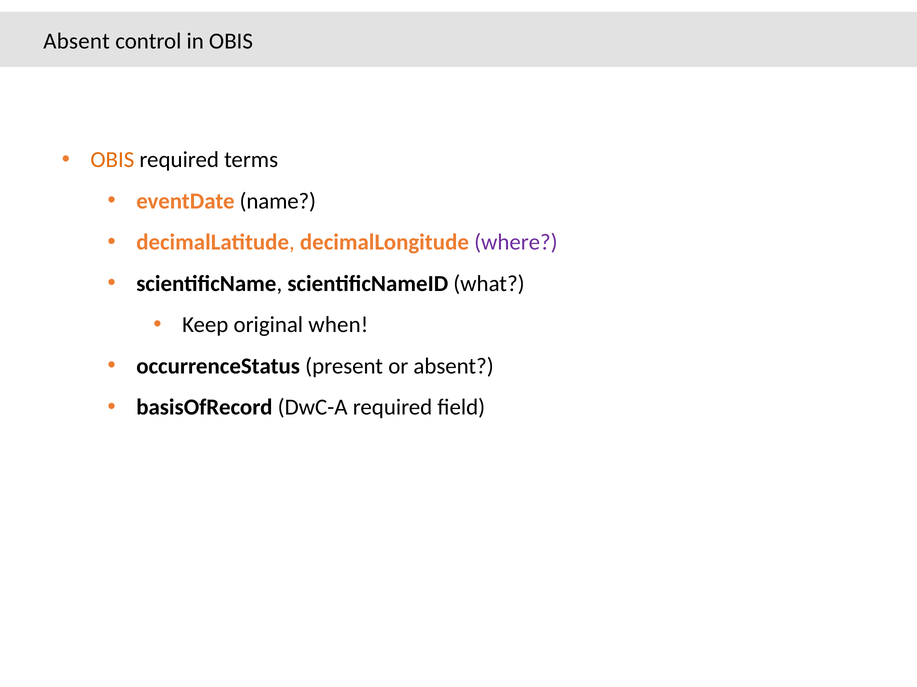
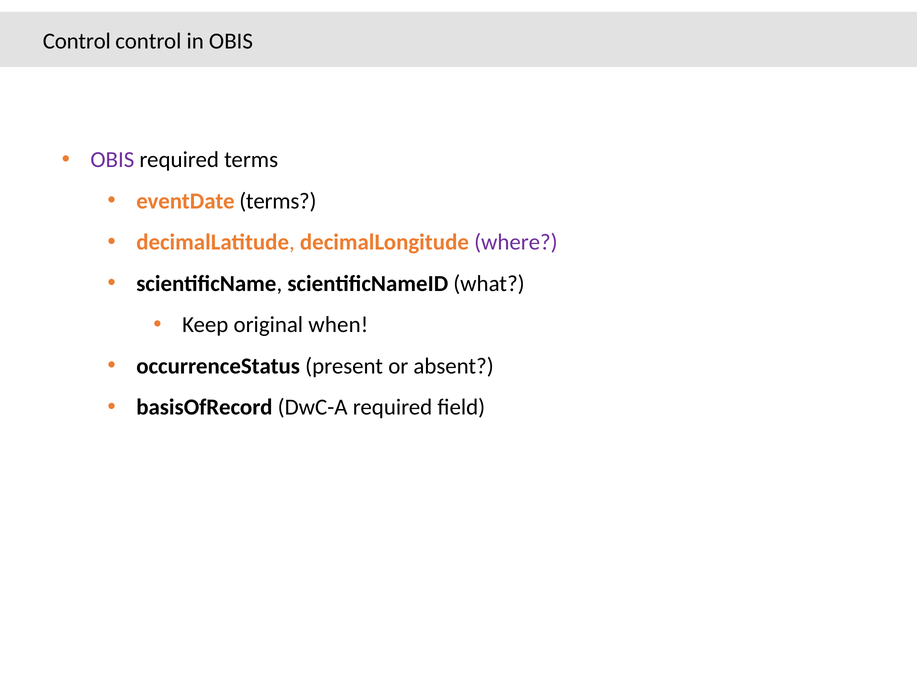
Absent: Absent -> Control (77, 41)
OBIS colour: orange -> purple (112, 160)
eventDate name: name -> terms (278, 201)
